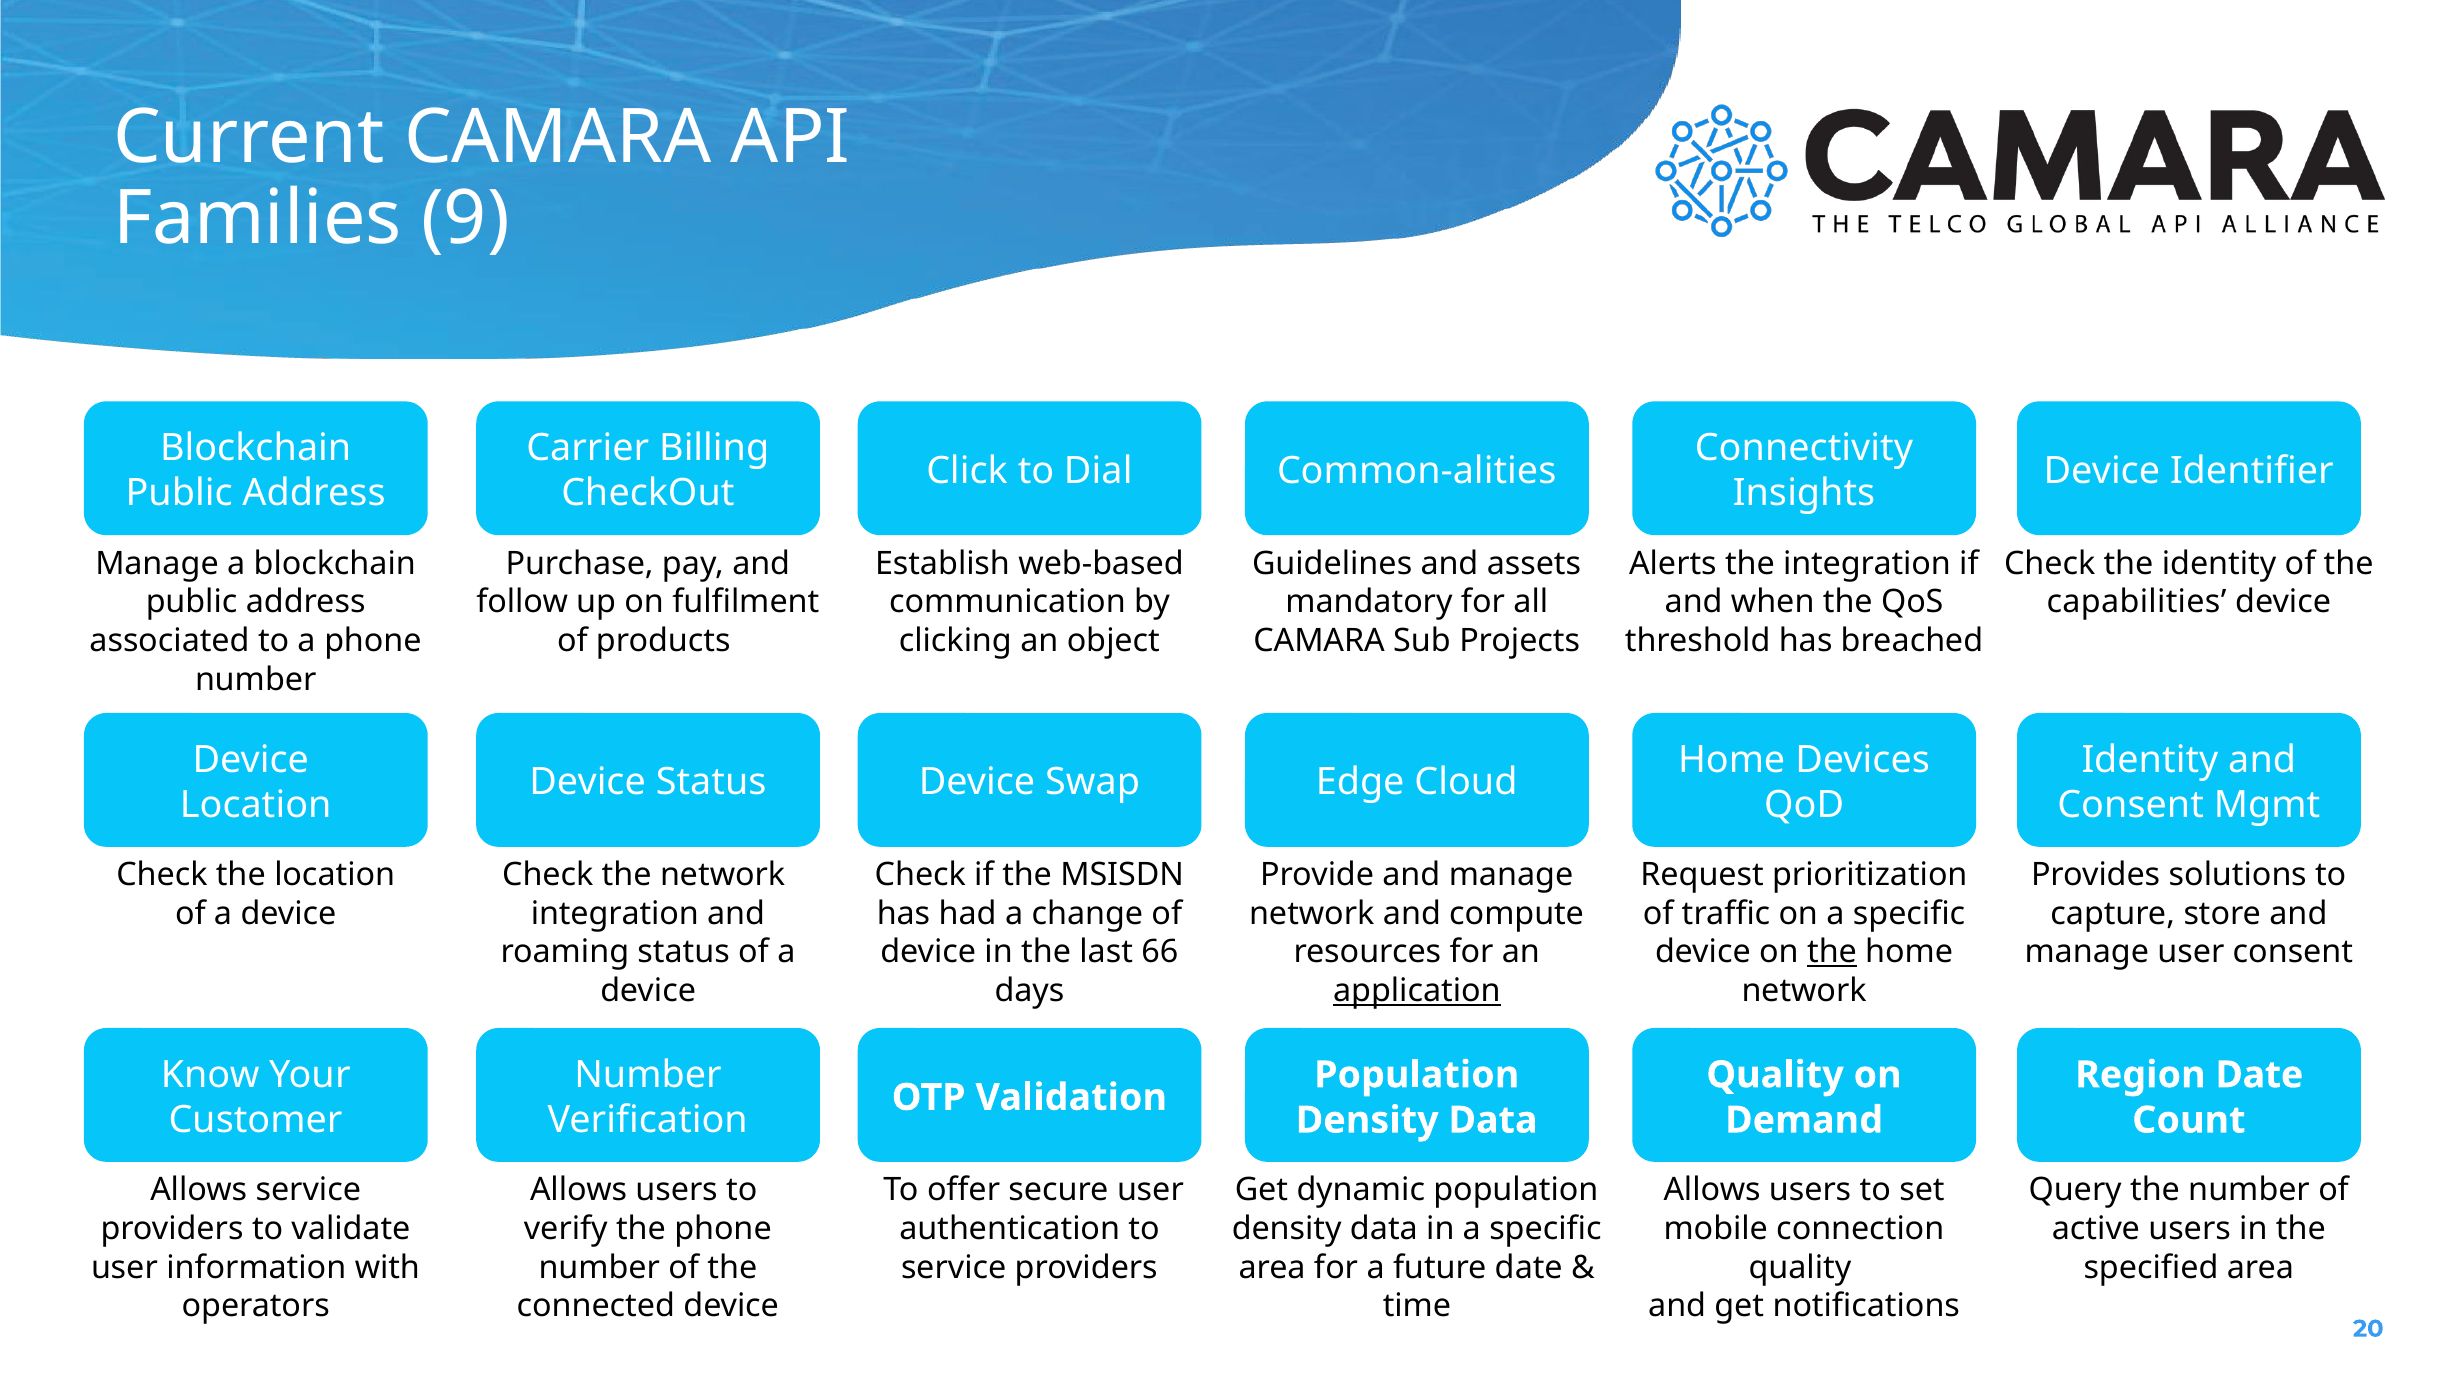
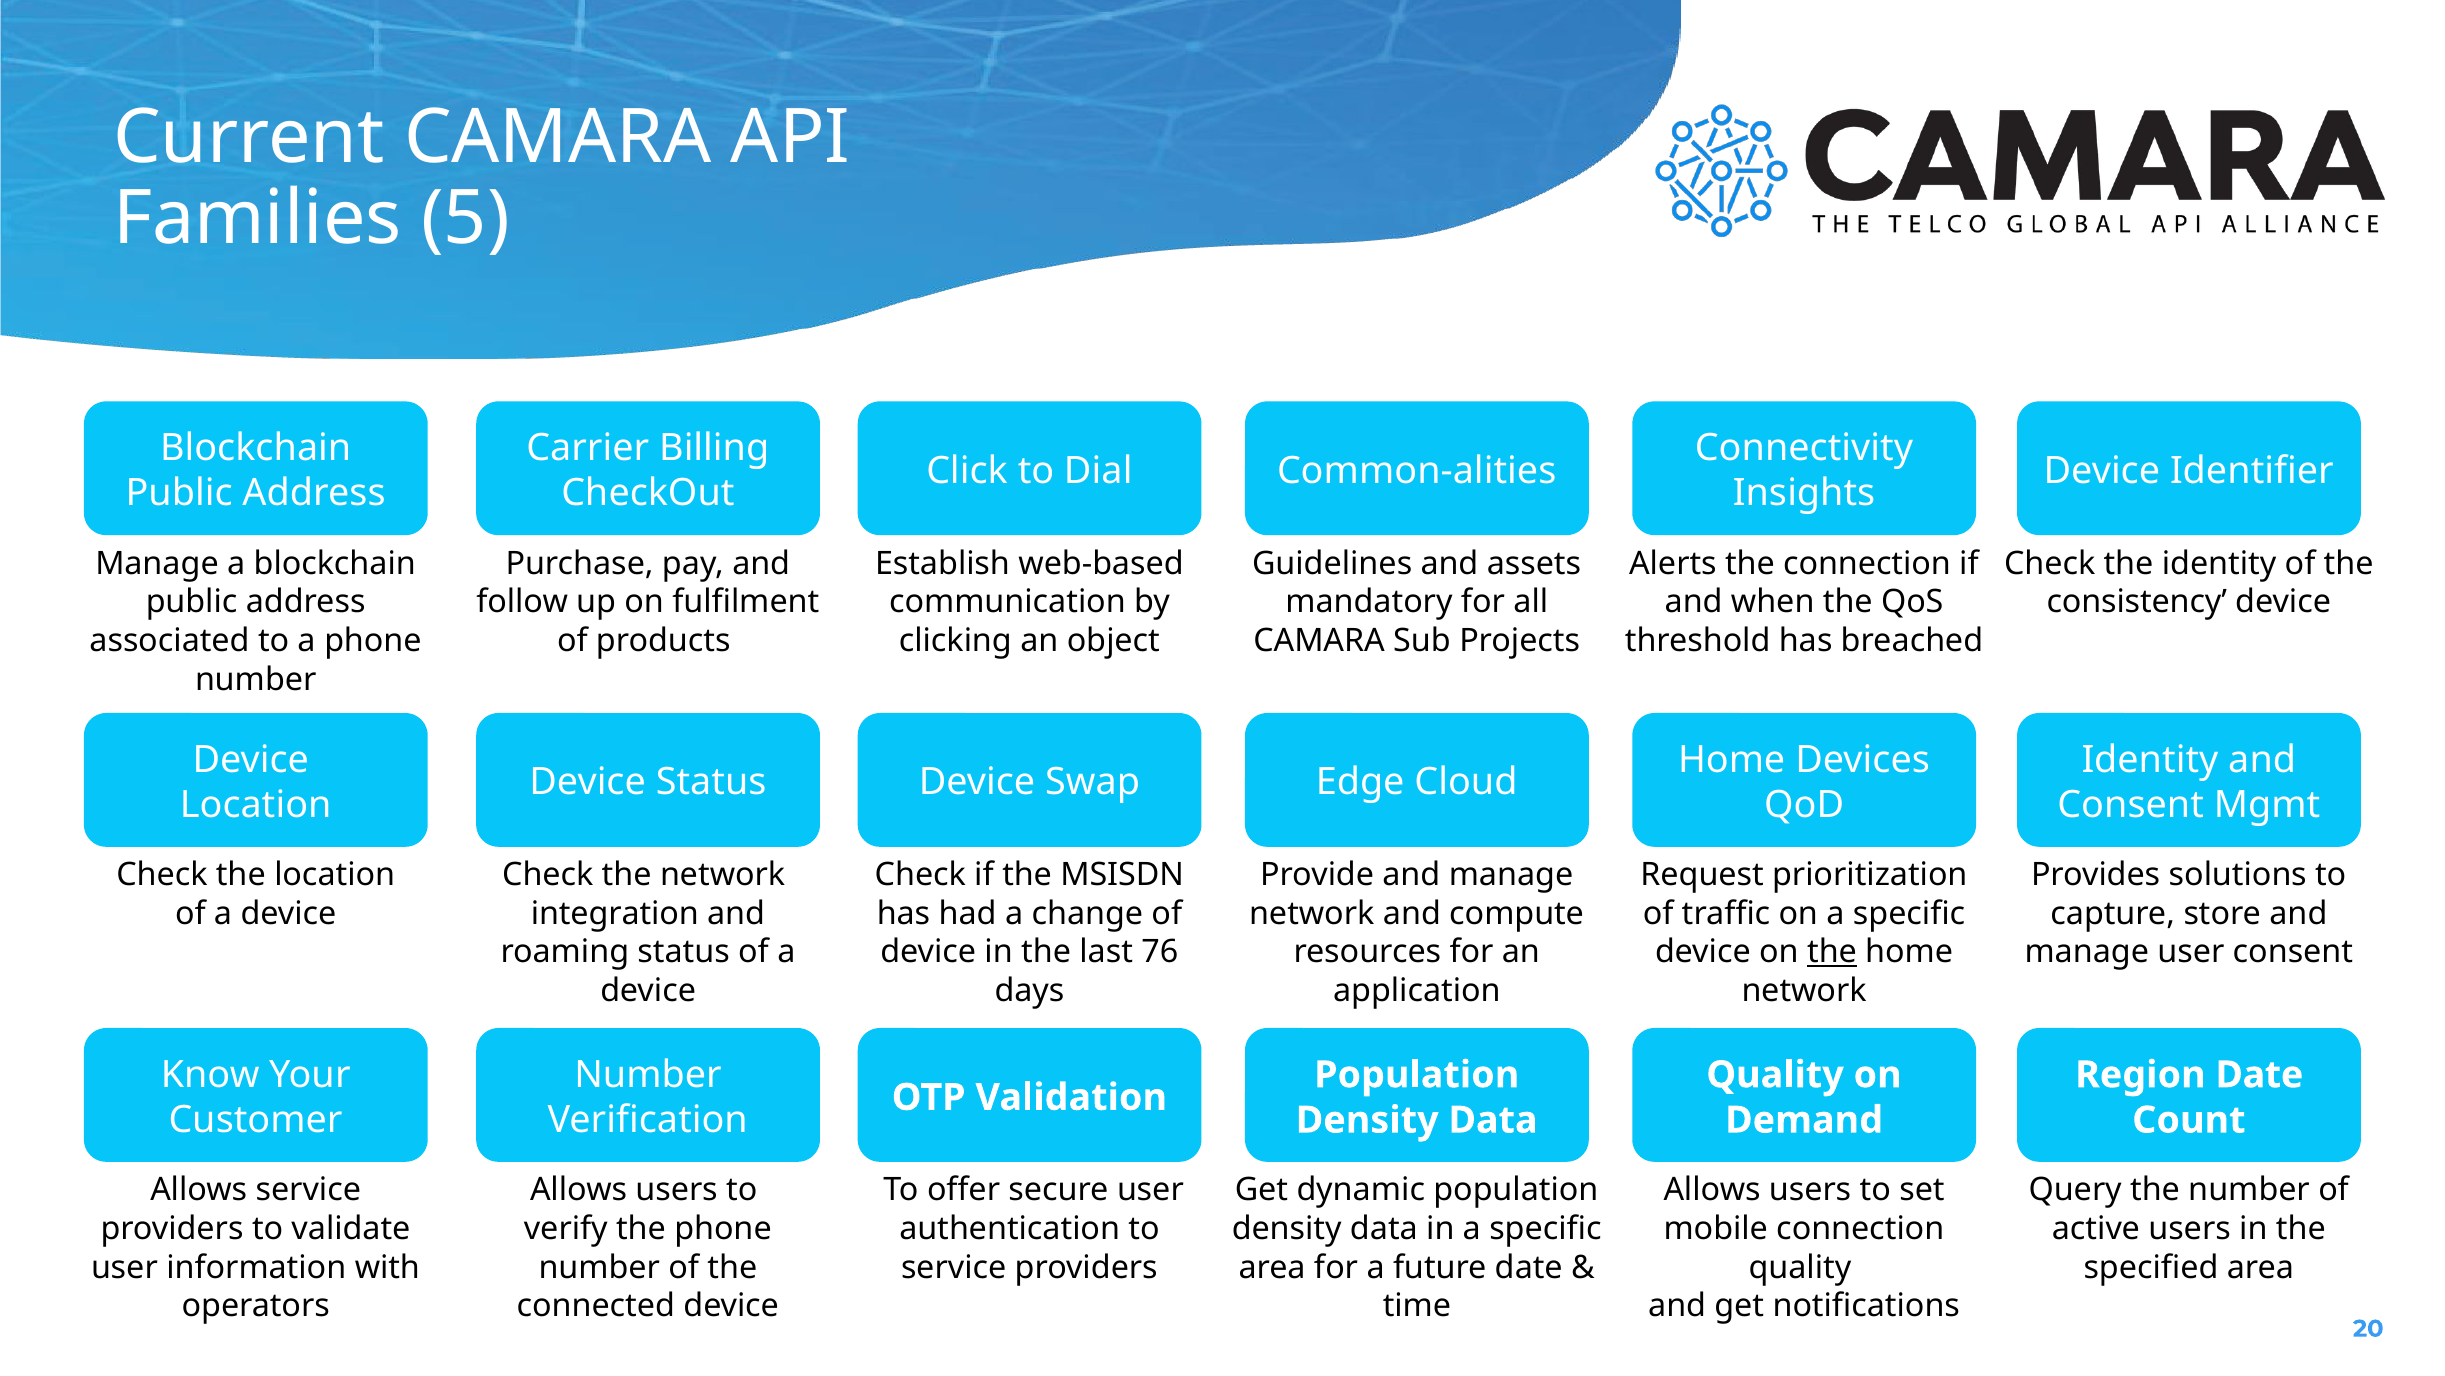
9: 9 -> 5 (465, 219)
the integration: integration -> connection (1867, 564)
capabilities: capabilities -> consistency (2137, 602)
66: 66 -> 76 (1160, 952)
application underline: present -> none (1417, 991)
